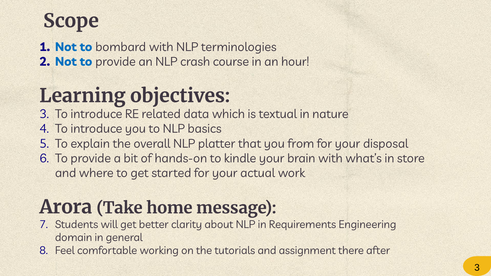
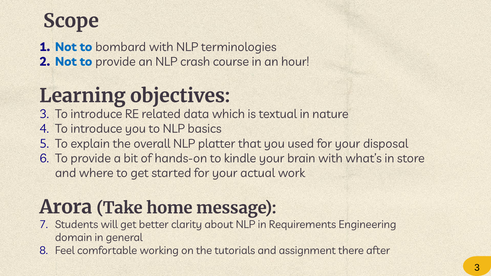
from: from -> used (301, 144)
